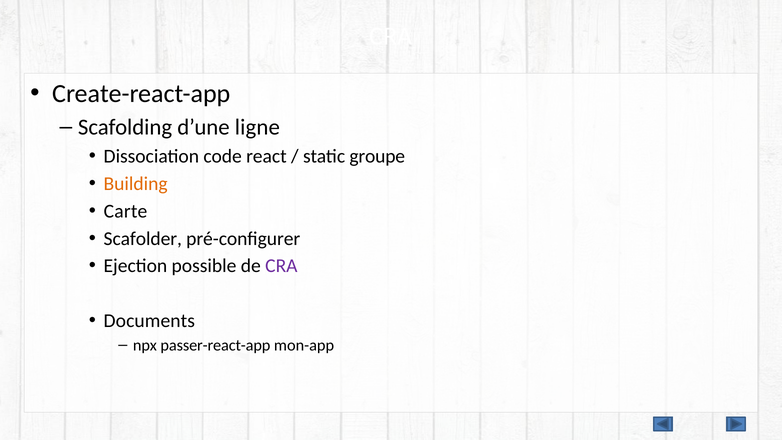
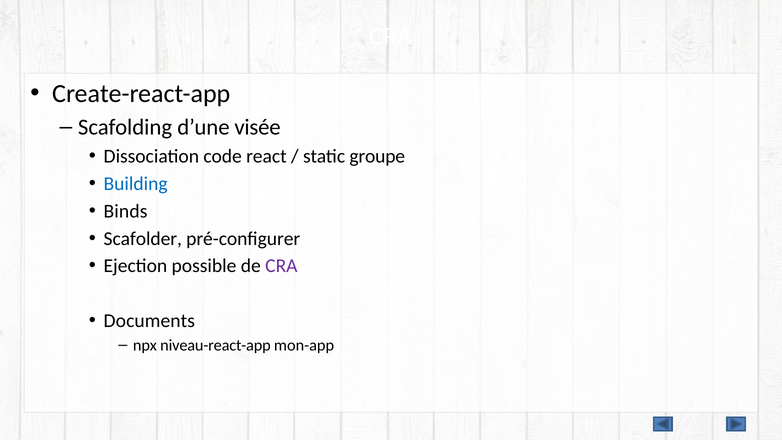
ligne: ligne -> visée (258, 127)
Building colour: orange -> blue (136, 184)
Carte: Carte -> Binds (126, 211)
passer-react-app: passer-react-app -> niveau-react-app (215, 345)
